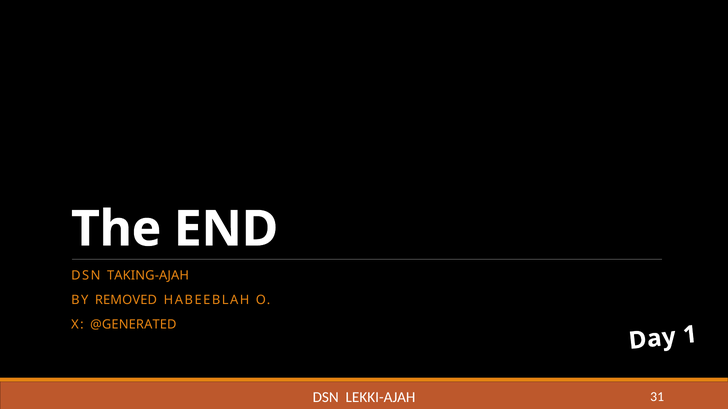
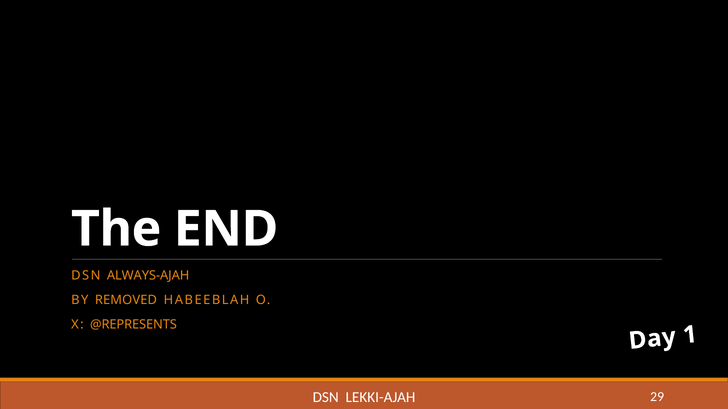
TAKING-AJAH: TAKING-AJAH -> ALWAYS-AJAH (148, 276)
@GENERATED: @GENERATED -> @REPRESENTS (134, 325)
31: 31 -> 29 (657, 397)
